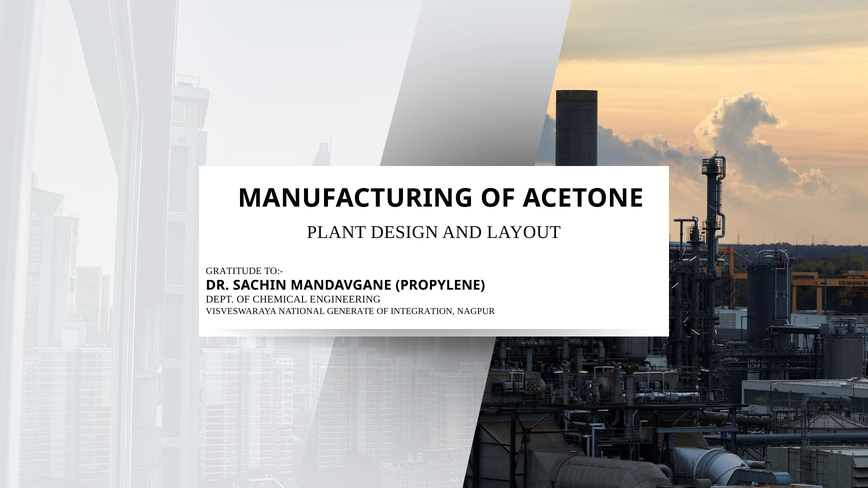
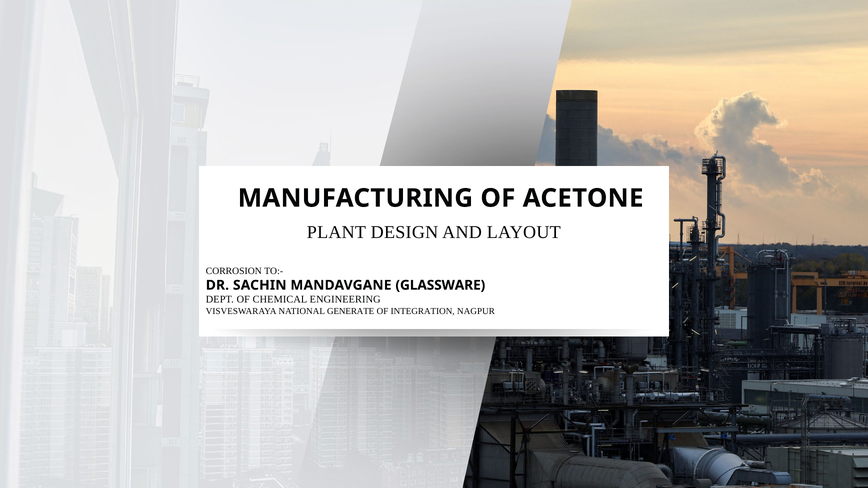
GRATITUDE: GRATITUDE -> CORROSION (234, 271)
PROPYLENE: PROPYLENE -> GLASSWARE (440, 285)
